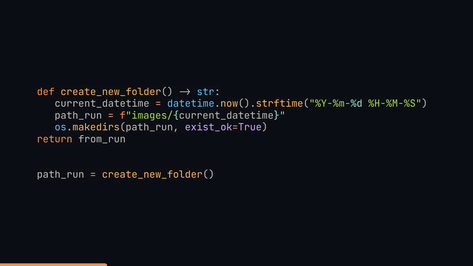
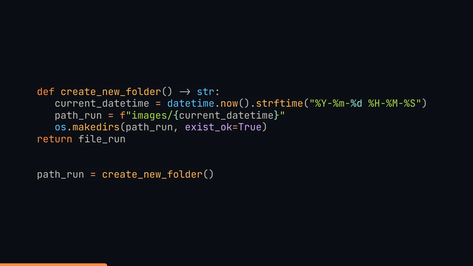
from_run: from_run -> file_run (102, 139)
